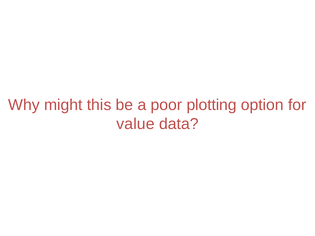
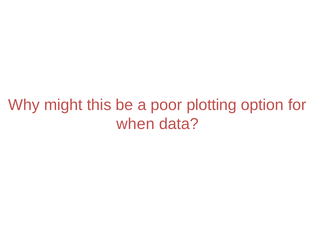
value: value -> when (136, 124)
